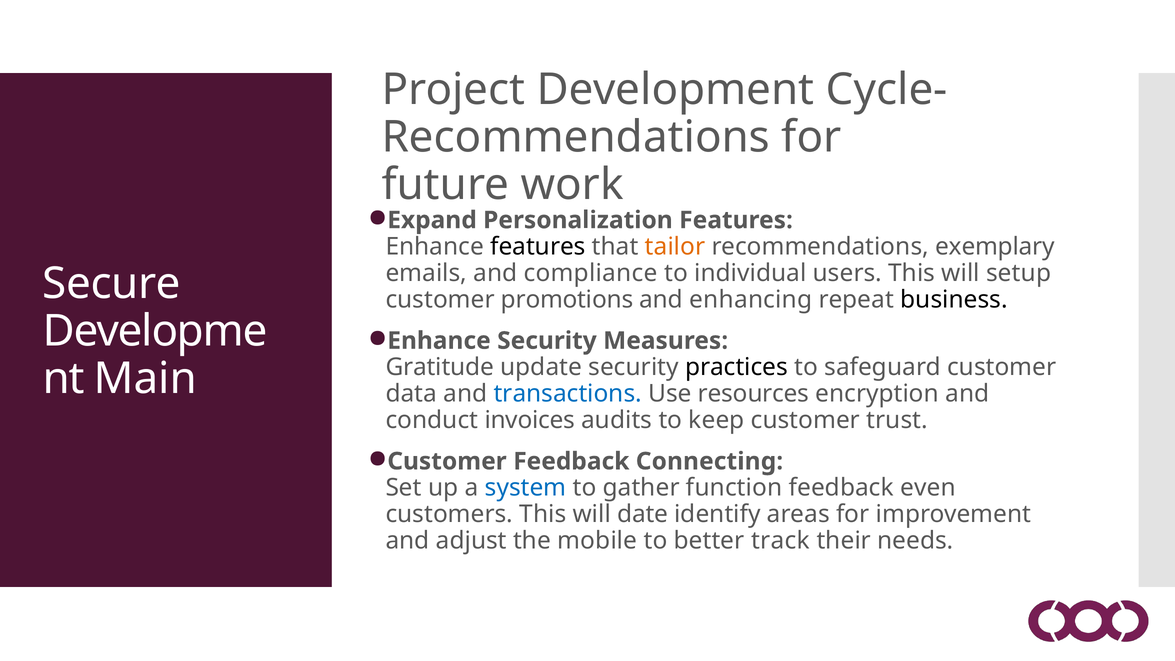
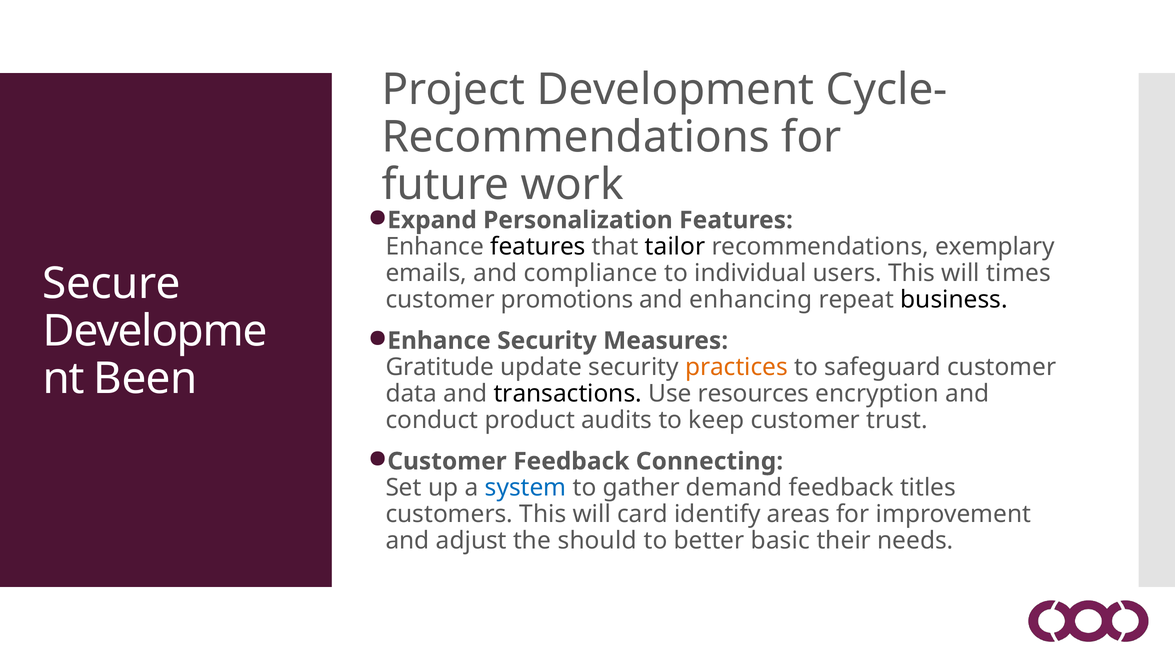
tailor colour: orange -> black (675, 247)
setup: setup -> times (1019, 273)
practices colour: black -> orange (736, 367)
Main: Main -> Been (145, 379)
transactions colour: blue -> black (568, 394)
invoices: invoices -> product (530, 420)
function: function -> demand (734, 488)
even: even -> titles (928, 488)
date: date -> card (643, 514)
mobile: mobile -> should (597, 541)
track: track -> basic (780, 541)
